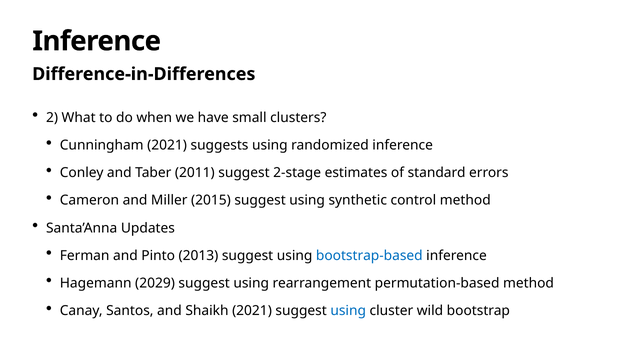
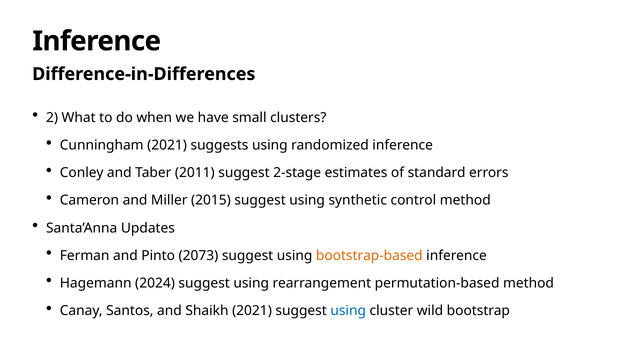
2013: 2013 -> 2073 (198, 256)
bootstrap-based colour: blue -> orange (369, 256)
2029: 2029 -> 2024 (155, 283)
